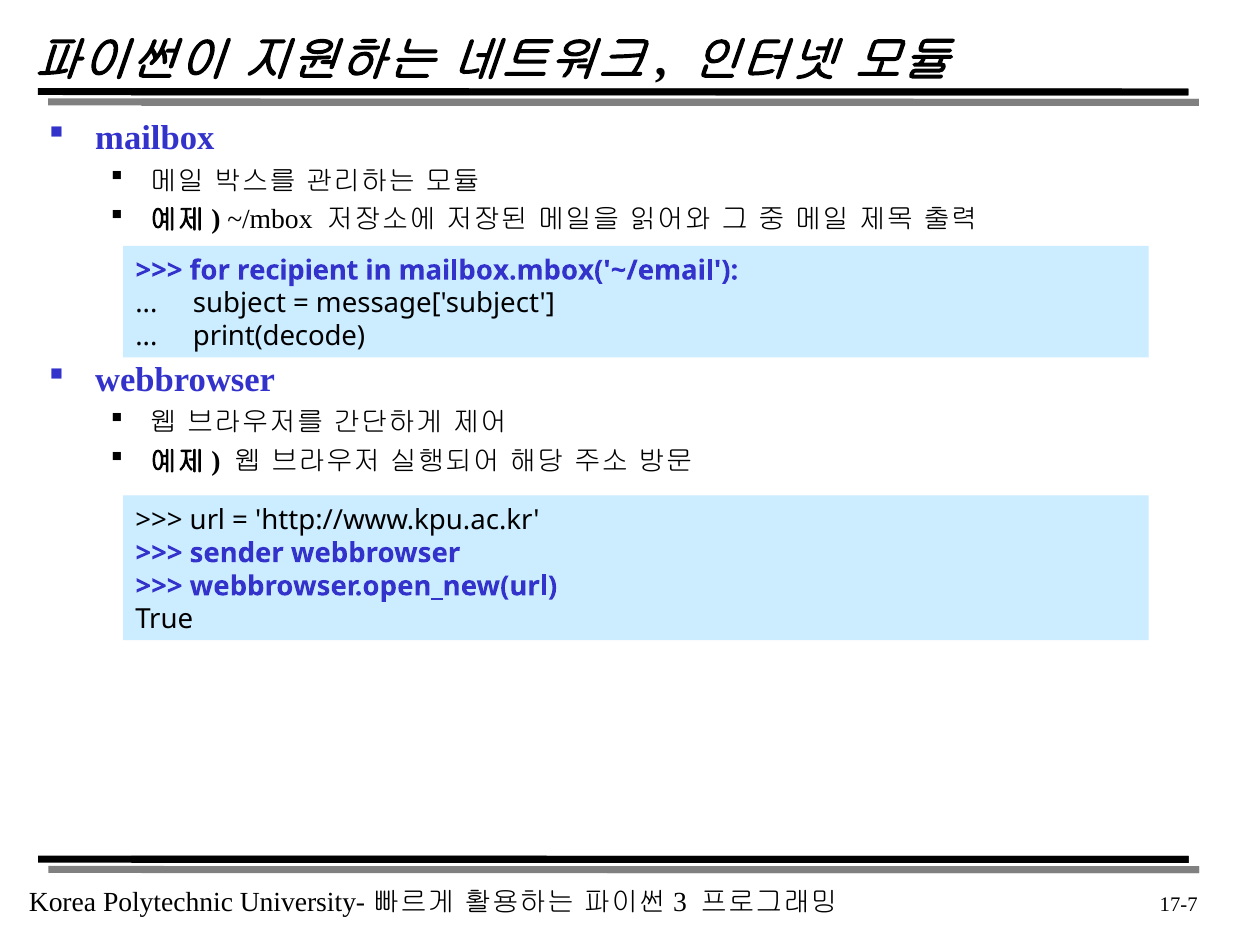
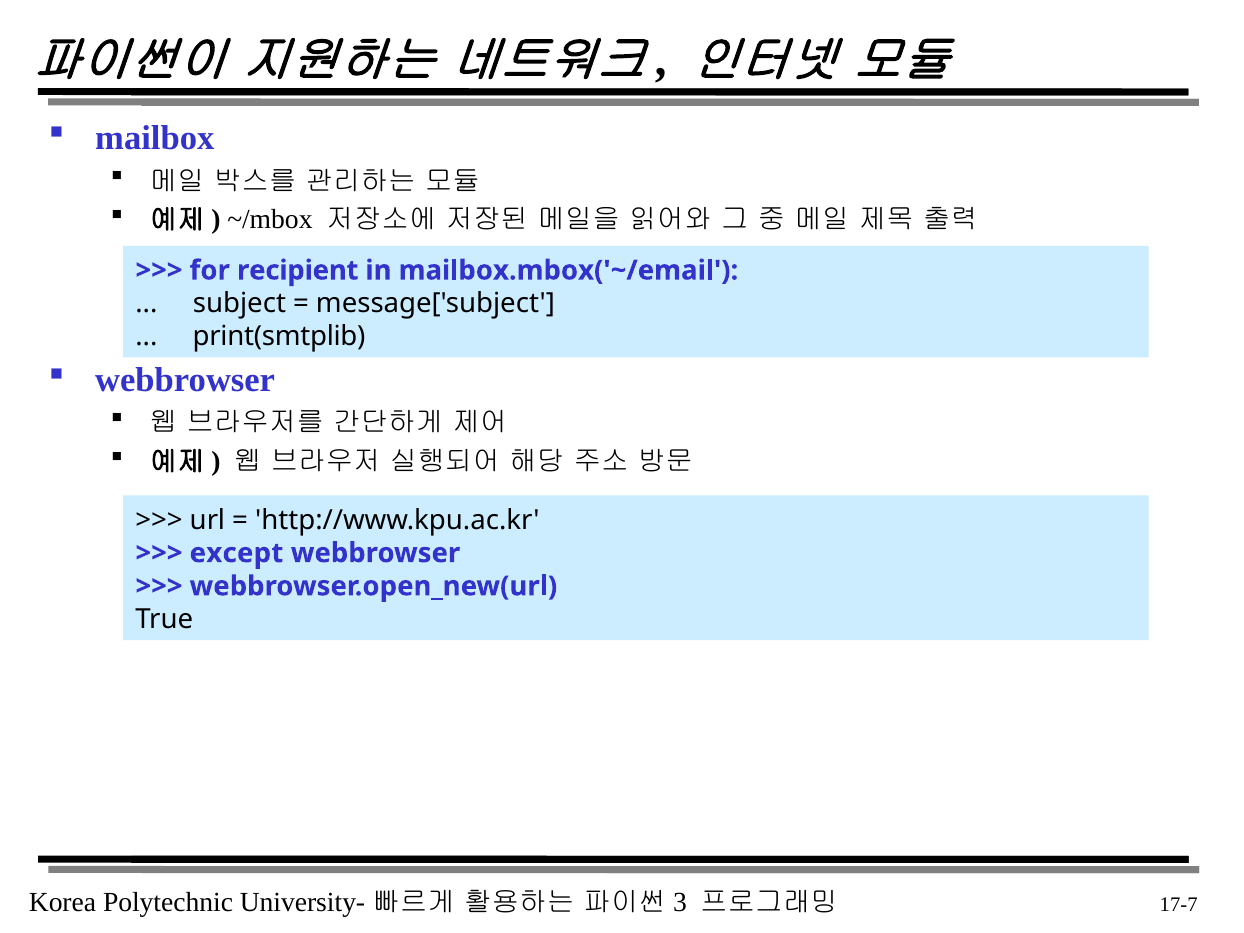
print(decode: print(decode -> print(smtplib (279, 337)
sender: sender -> except (236, 553)
